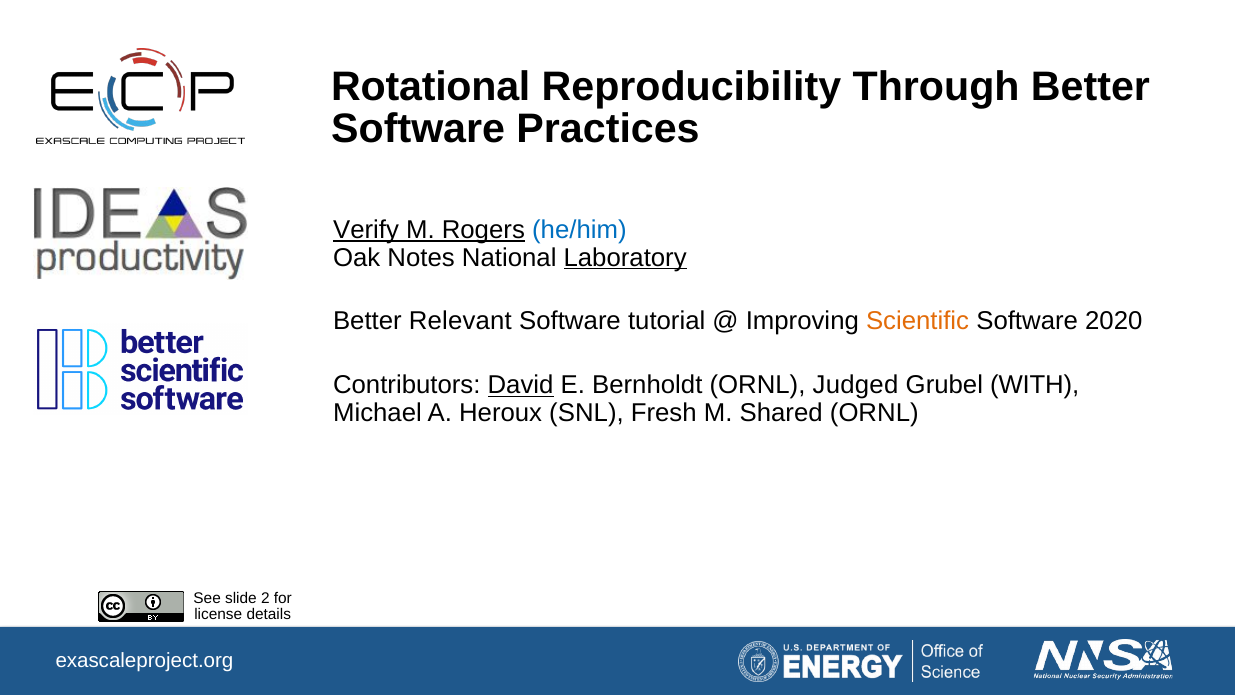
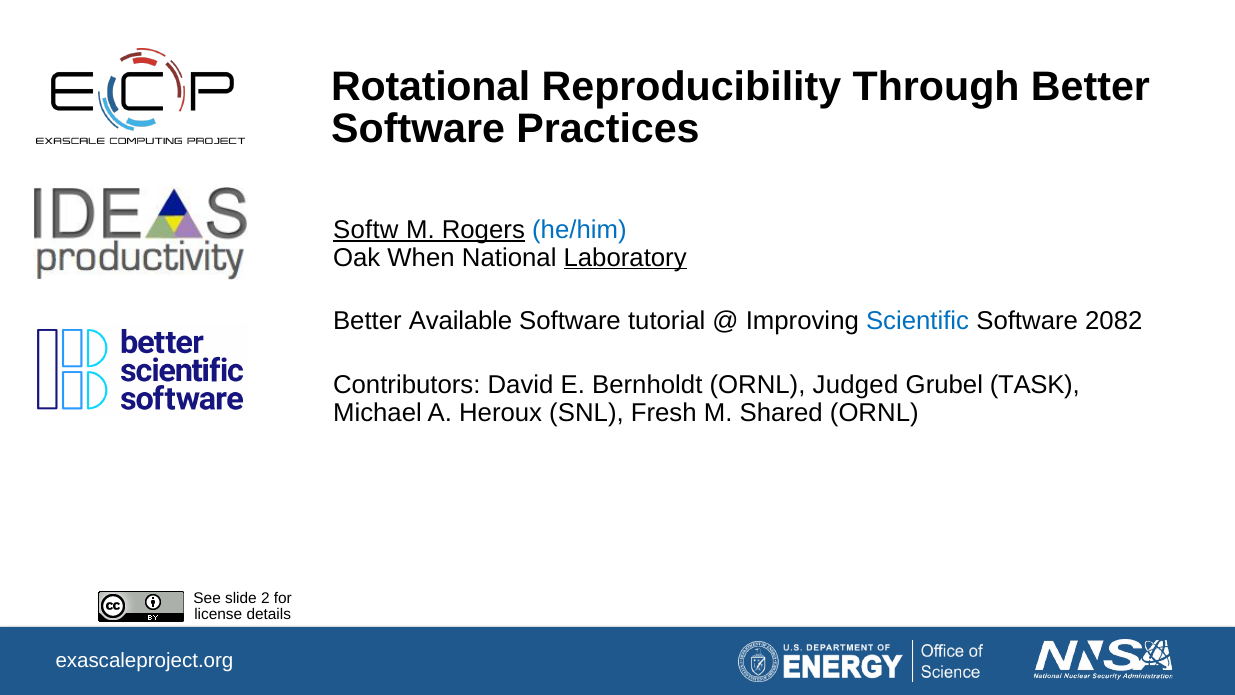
Verify: Verify -> Softw (366, 230)
Notes: Notes -> When (421, 258)
Relevant: Relevant -> Available (461, 321)
Scientific colour: orange -> blue (918, 321)
2020: 2020 -> 2082 (1114, 321)
David underline: present -> none (521, 385)
WITH: WITH -> TASK (1035, 385)
